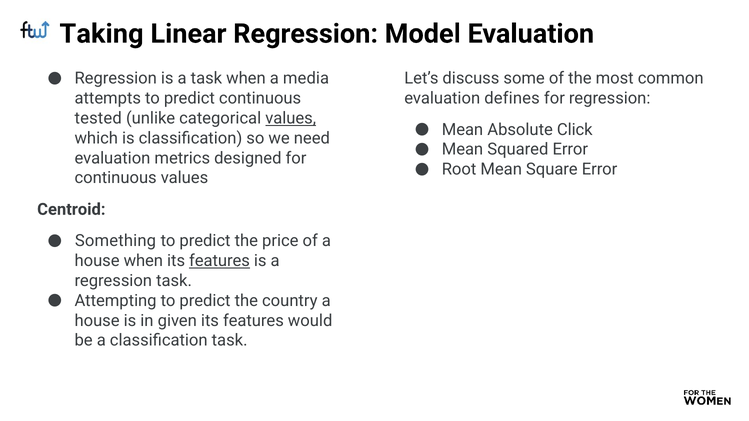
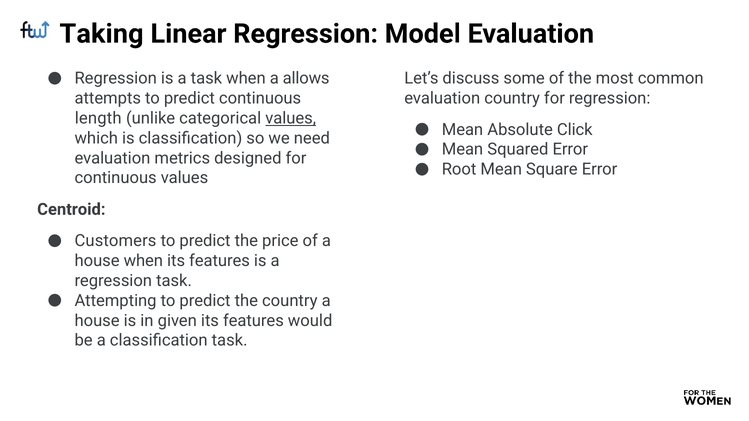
media: media -> allows (306, 78)
evaluation defines: defines -> country (512, 98)
tested: tested -> length (98, 118)
Something: Something -> Customers (116, 241)
features underline: present -> none (220, 261)
